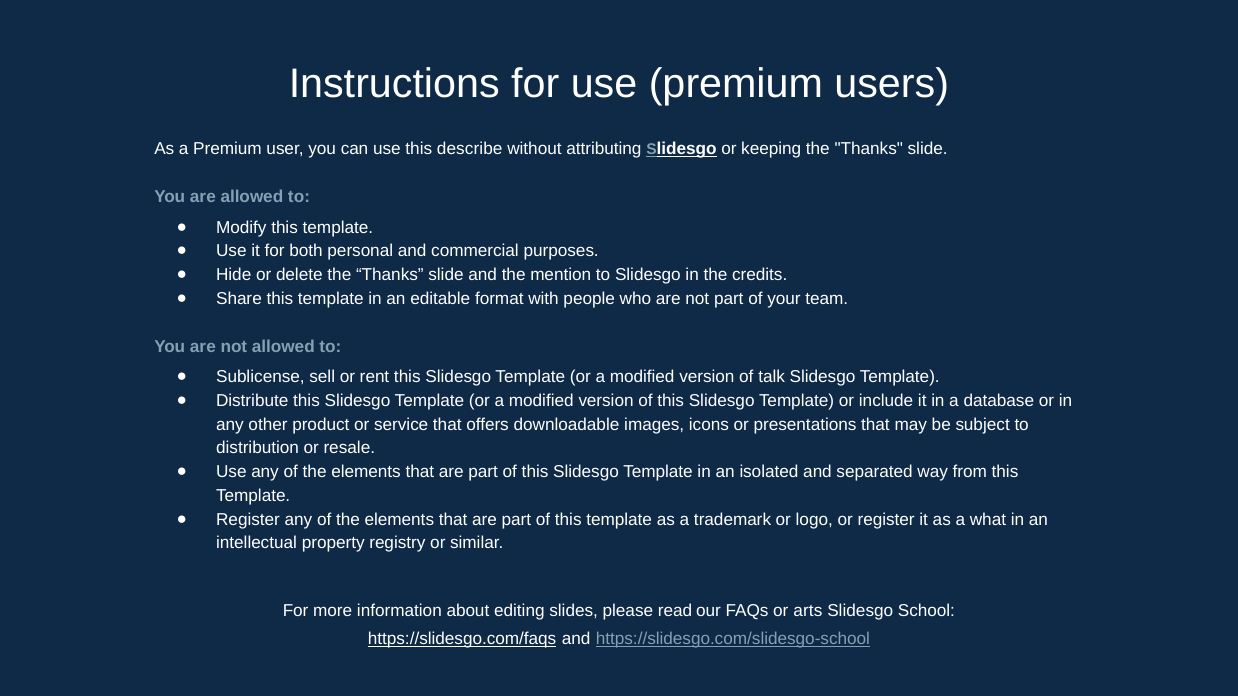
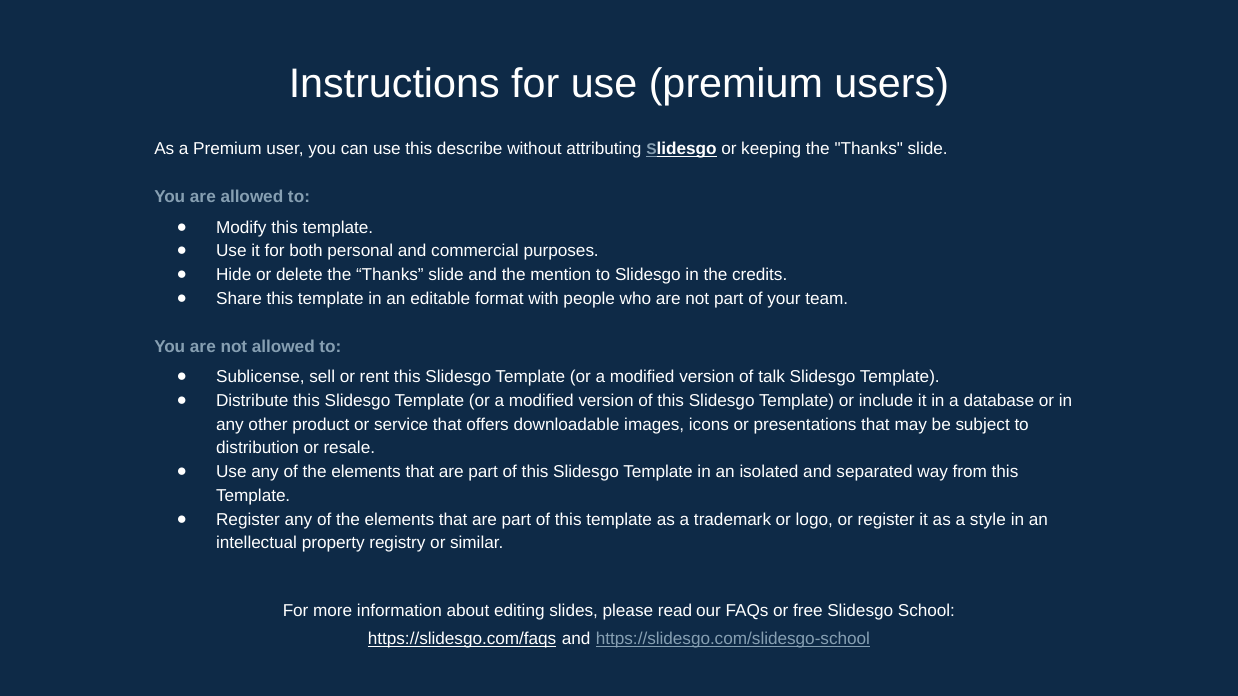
what: what -> style (988, 520)
arts: arts -> free (808, 611)
